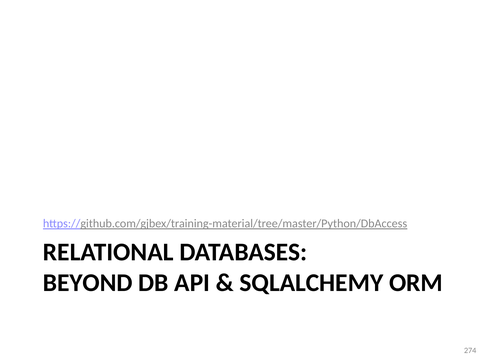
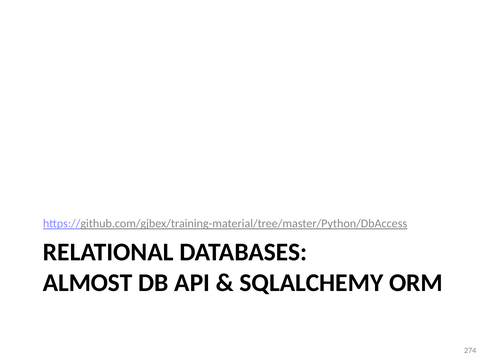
BEYOND: BEYOND -> ALMOST (88, 283)
